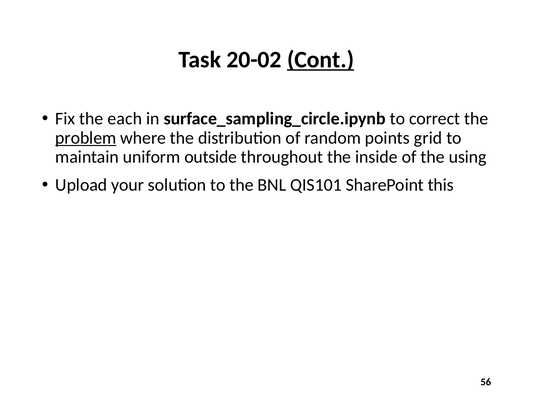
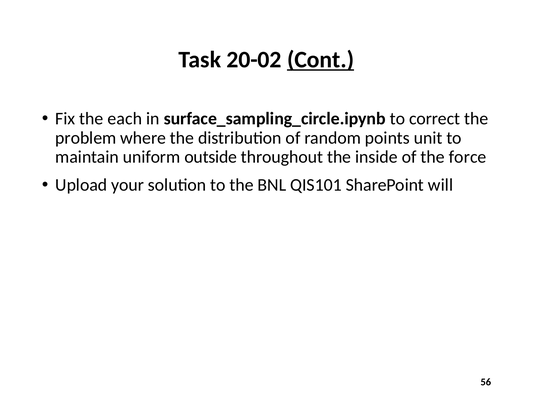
problem underline: present -> none (86, 138)
grid: grid -> unit (428, 138)
using: using -> force (468, 157)
this: this -> will (441, 185)
